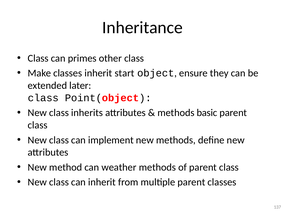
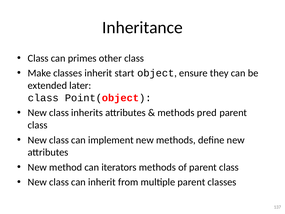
basic: basic -> pred (207, 113)
weather: weather -> iterators (119, 167)
